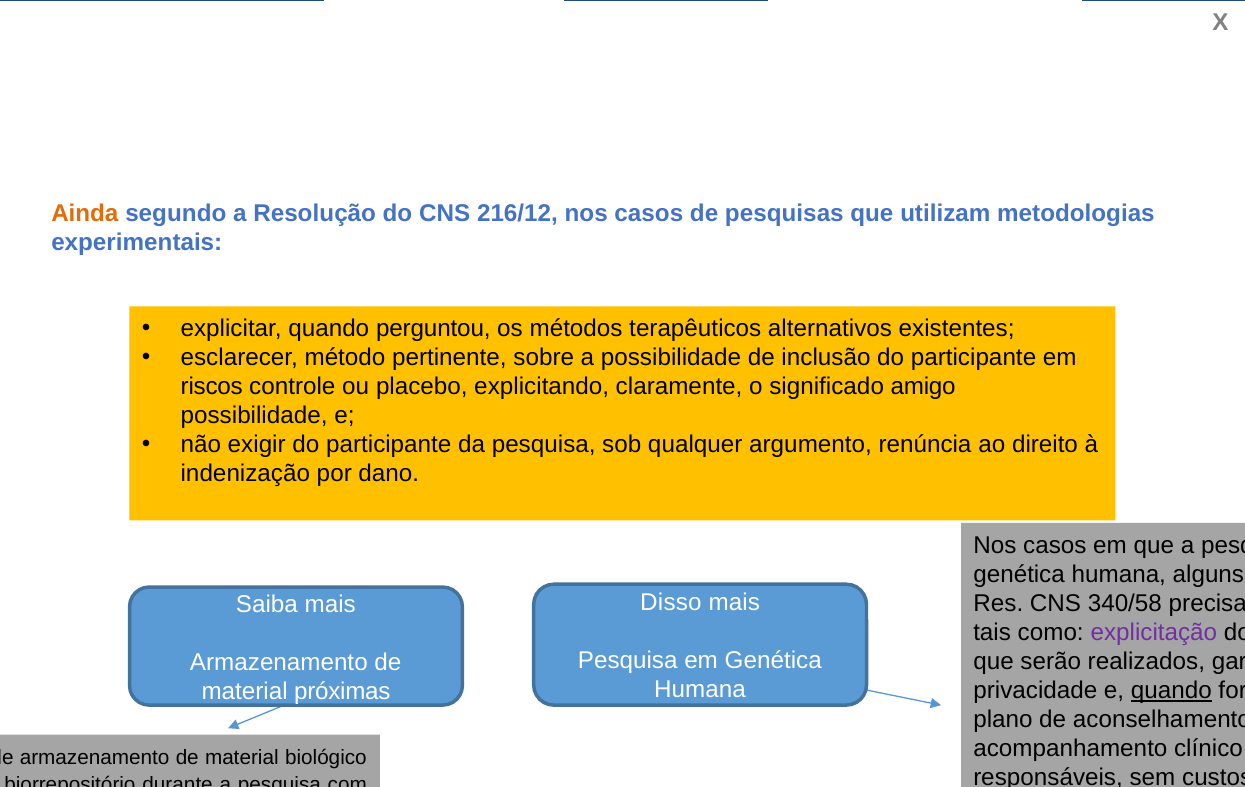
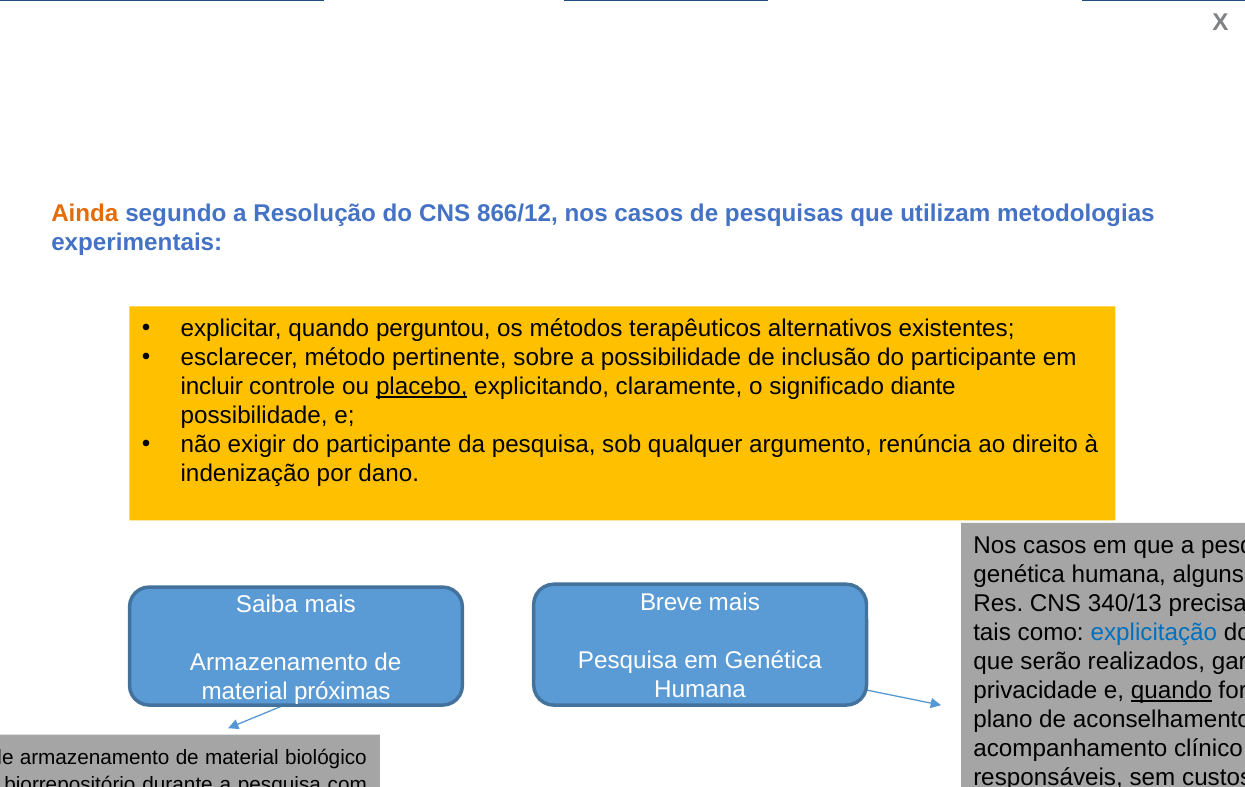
216/12: 216/12 -> 866/12 (517, 213)
riscos: riscos -> incluir (212, 387)
placebo underline: none -> present (422, 387)
amigo: amigo -> diante (923, 387)
Disso: Disso -> Breve (671, 603)
340/58: 340/58 -> 340/13 (1125, 603)
explicitação colour: purple -> blue (1154, 632)
